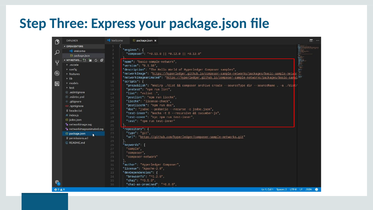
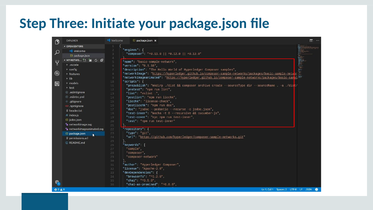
Express: Express -> Initiate (113, 23)
